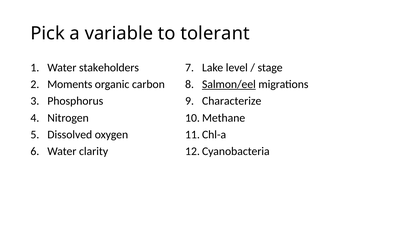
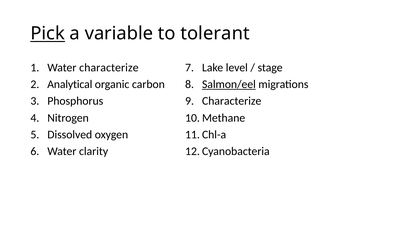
Pick underline: none -> present (48, 34)
Water stakeholders: stakeholders -> characterize (109, 68)
Moments: Moments -> Analytical (70, 84)
